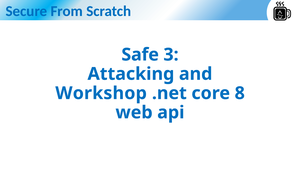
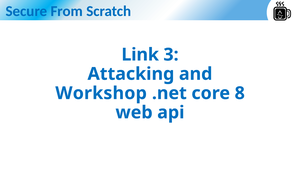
Safe: Safe -> Link (140, 55)
